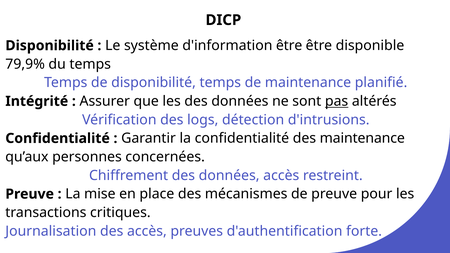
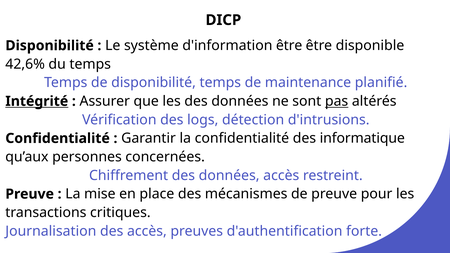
79,9%: 79,9% -> 42,6% (25, 64)
Intégrité underline: none -> present (37, 101)
des maintenance: maintenance -> informatique (362, 138)
